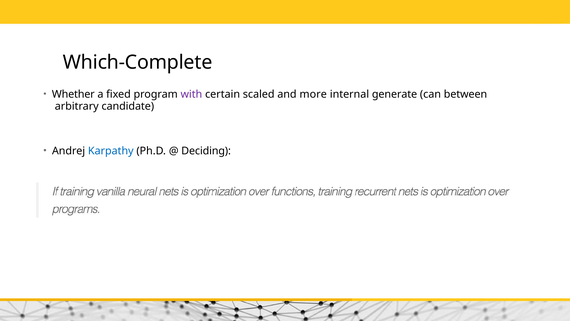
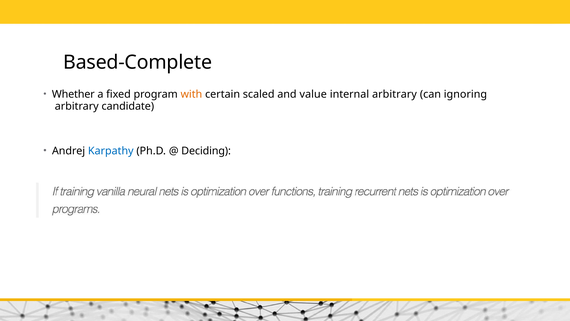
Which-Complete: Which-Complete -> Based-Complete (138, 62)
with colour: purple -> orange (191, 94)
more: more -> value (313, 94)
internal generate: generate -> arbitrary (394, 94)
between: between -> ignoring (465, 94)
